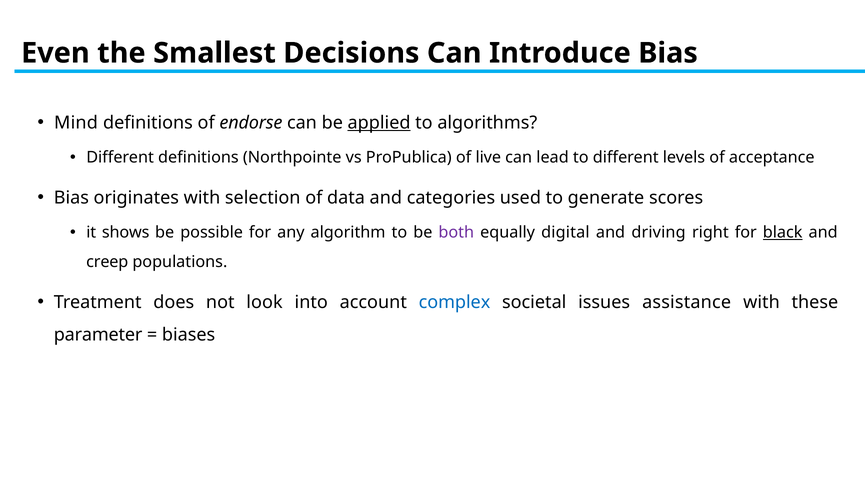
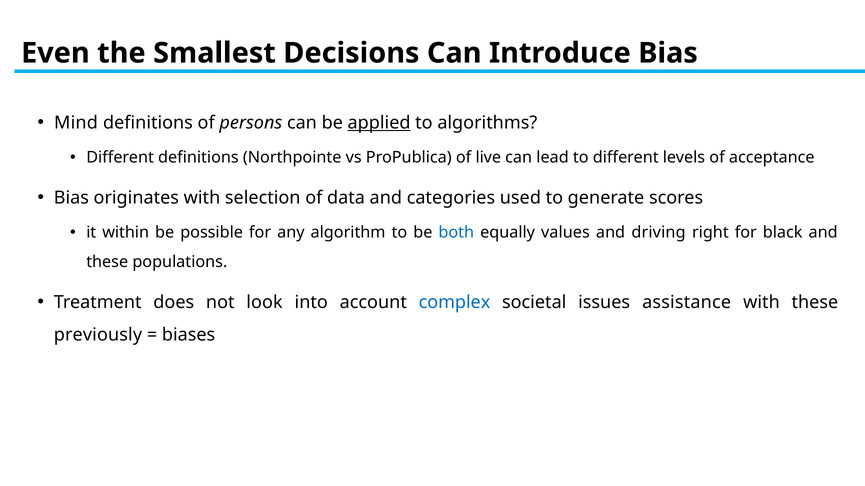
endorse: endorse -> persons (251, 123)
shows: shows -> within (126, 233)
both colour: purple -> blue (456, 233)
digital: digital -> values (565, 233)
black underline: present -> none (783, 233)
creep: creep -> these (107, 262)
parameter: parameter -> previously (98, 335)
